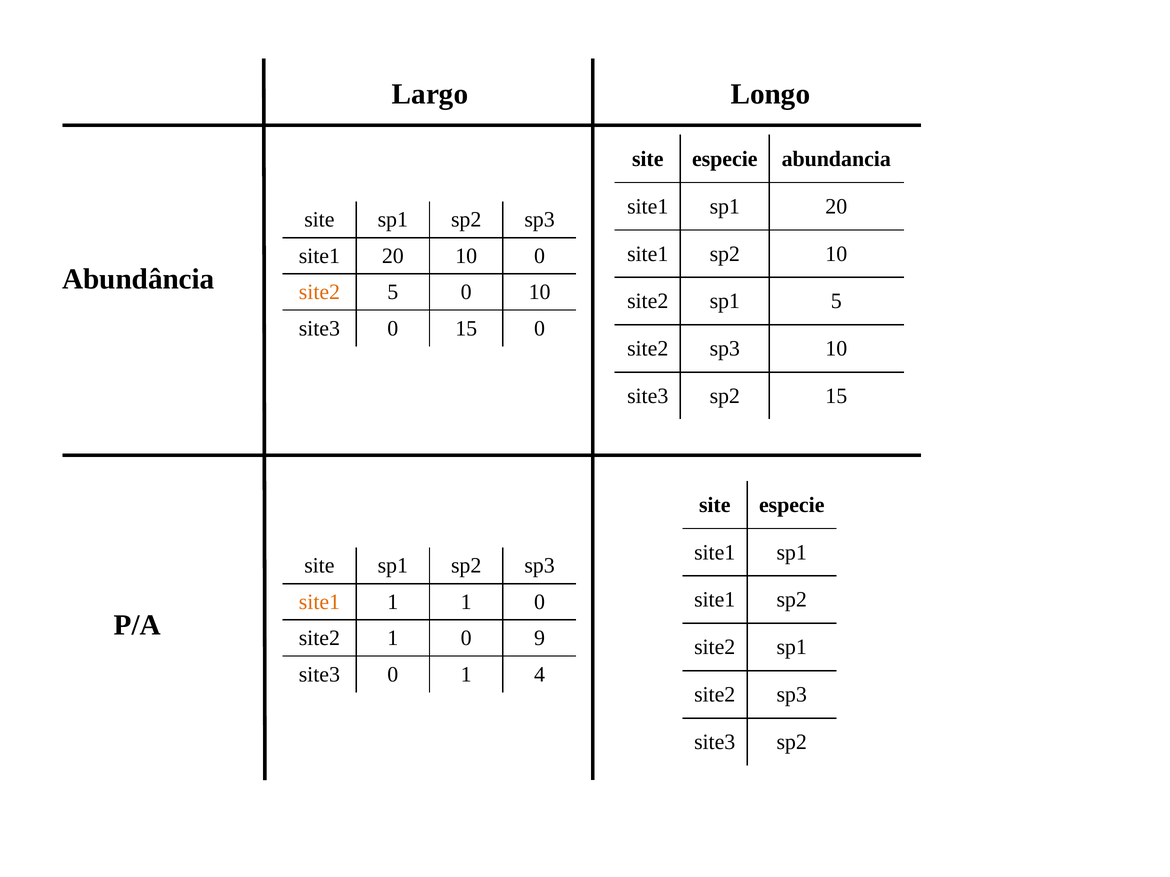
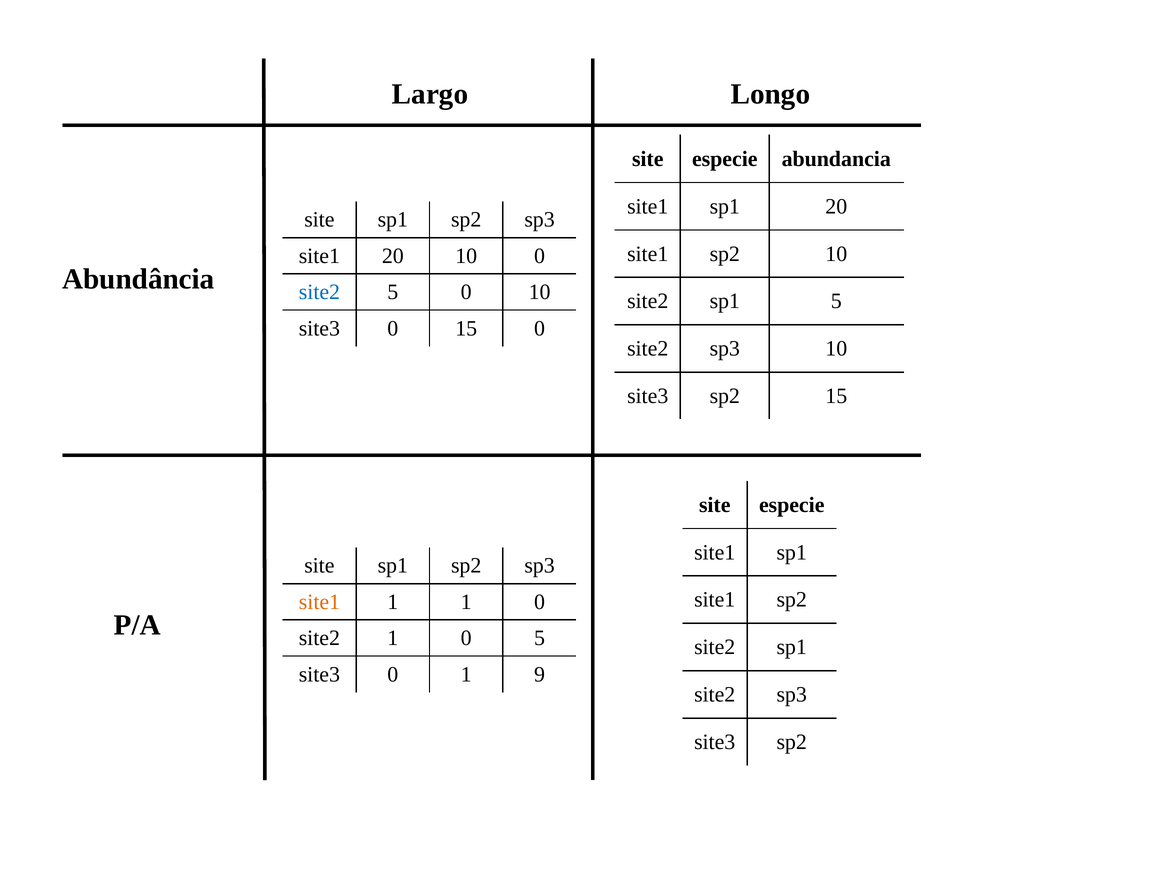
site2 colour: orange -> blue (319, 292)
0 9: 9 -> 5 (540, 638)
4: 4 -> 9 (540, 675)
